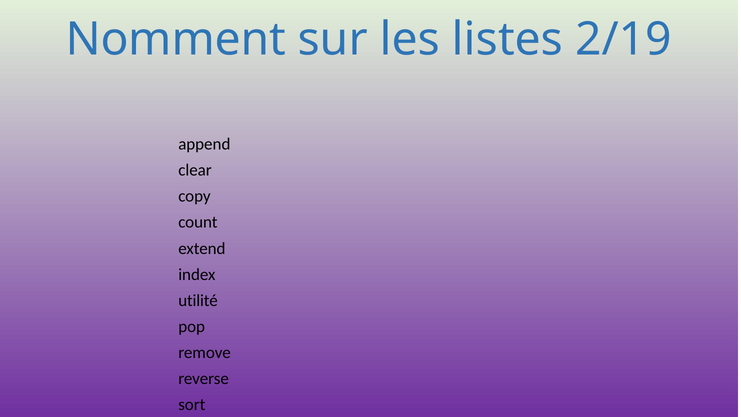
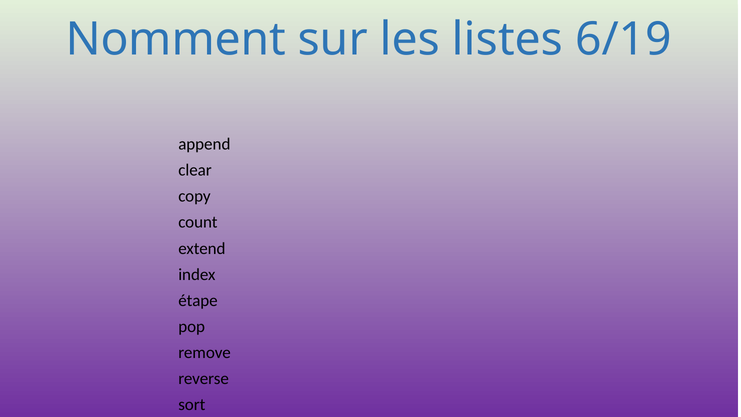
2/19: 2/19 -> 6/19 (623, 39)
utilité: utilité -> étape (198, 300)
